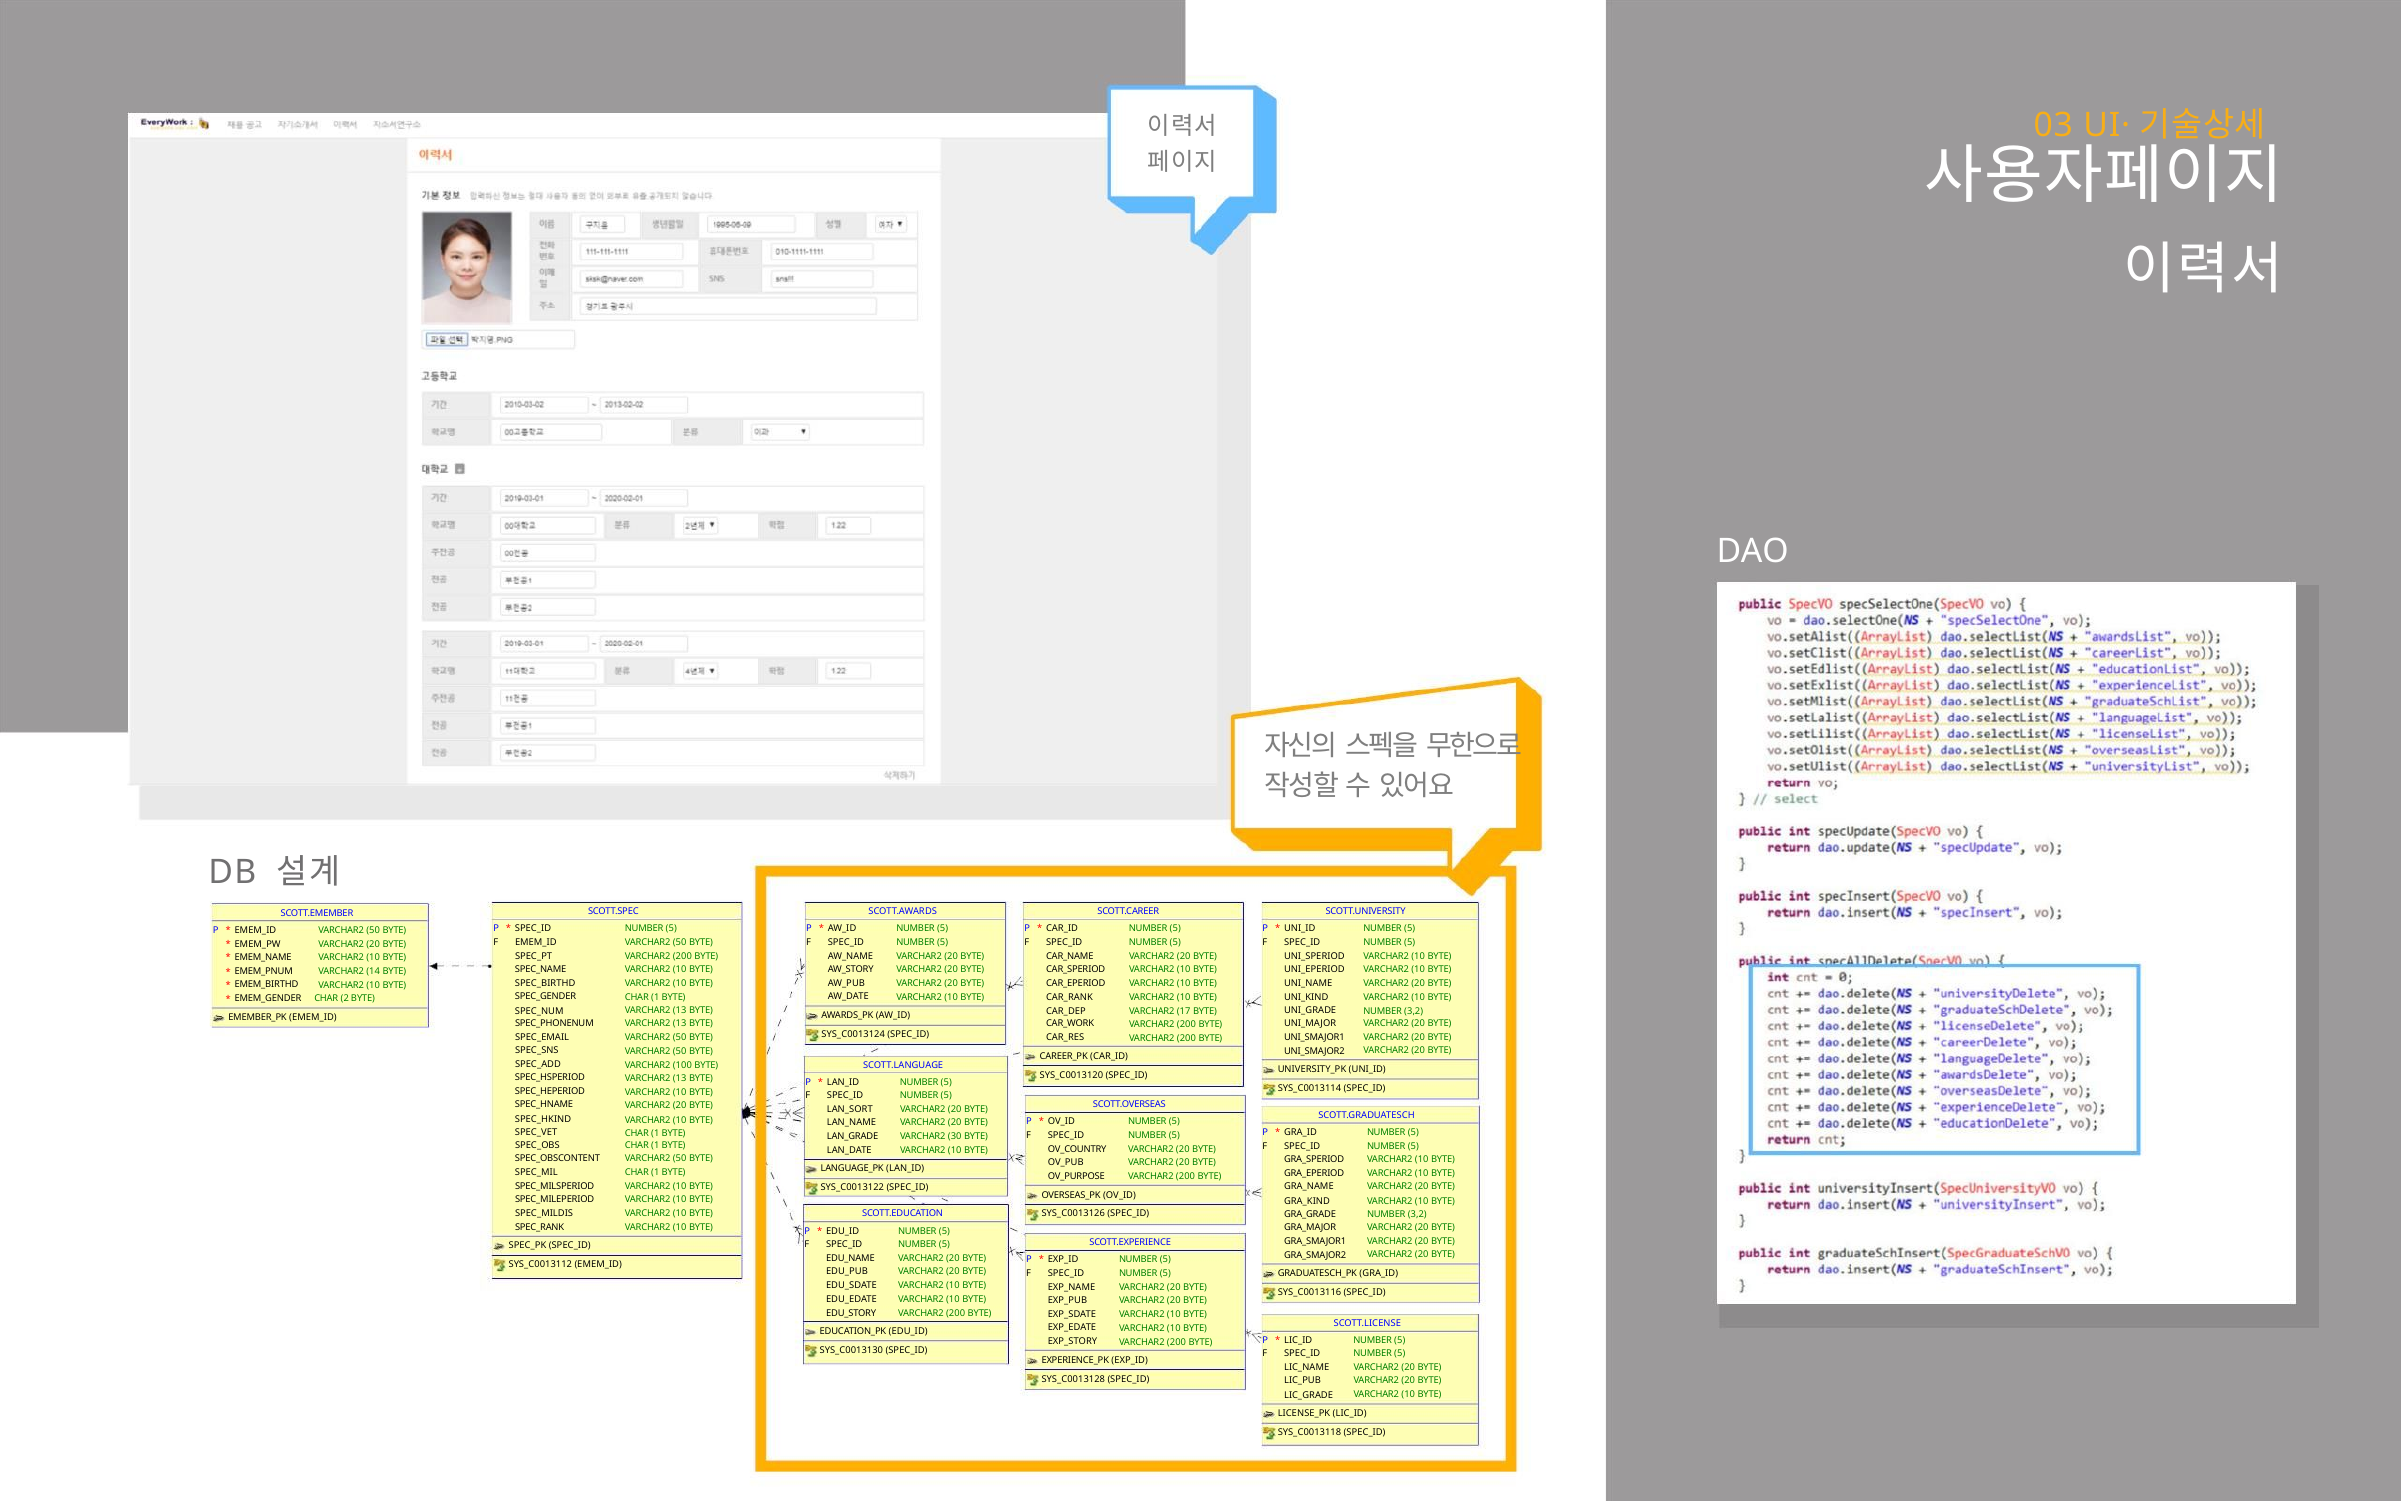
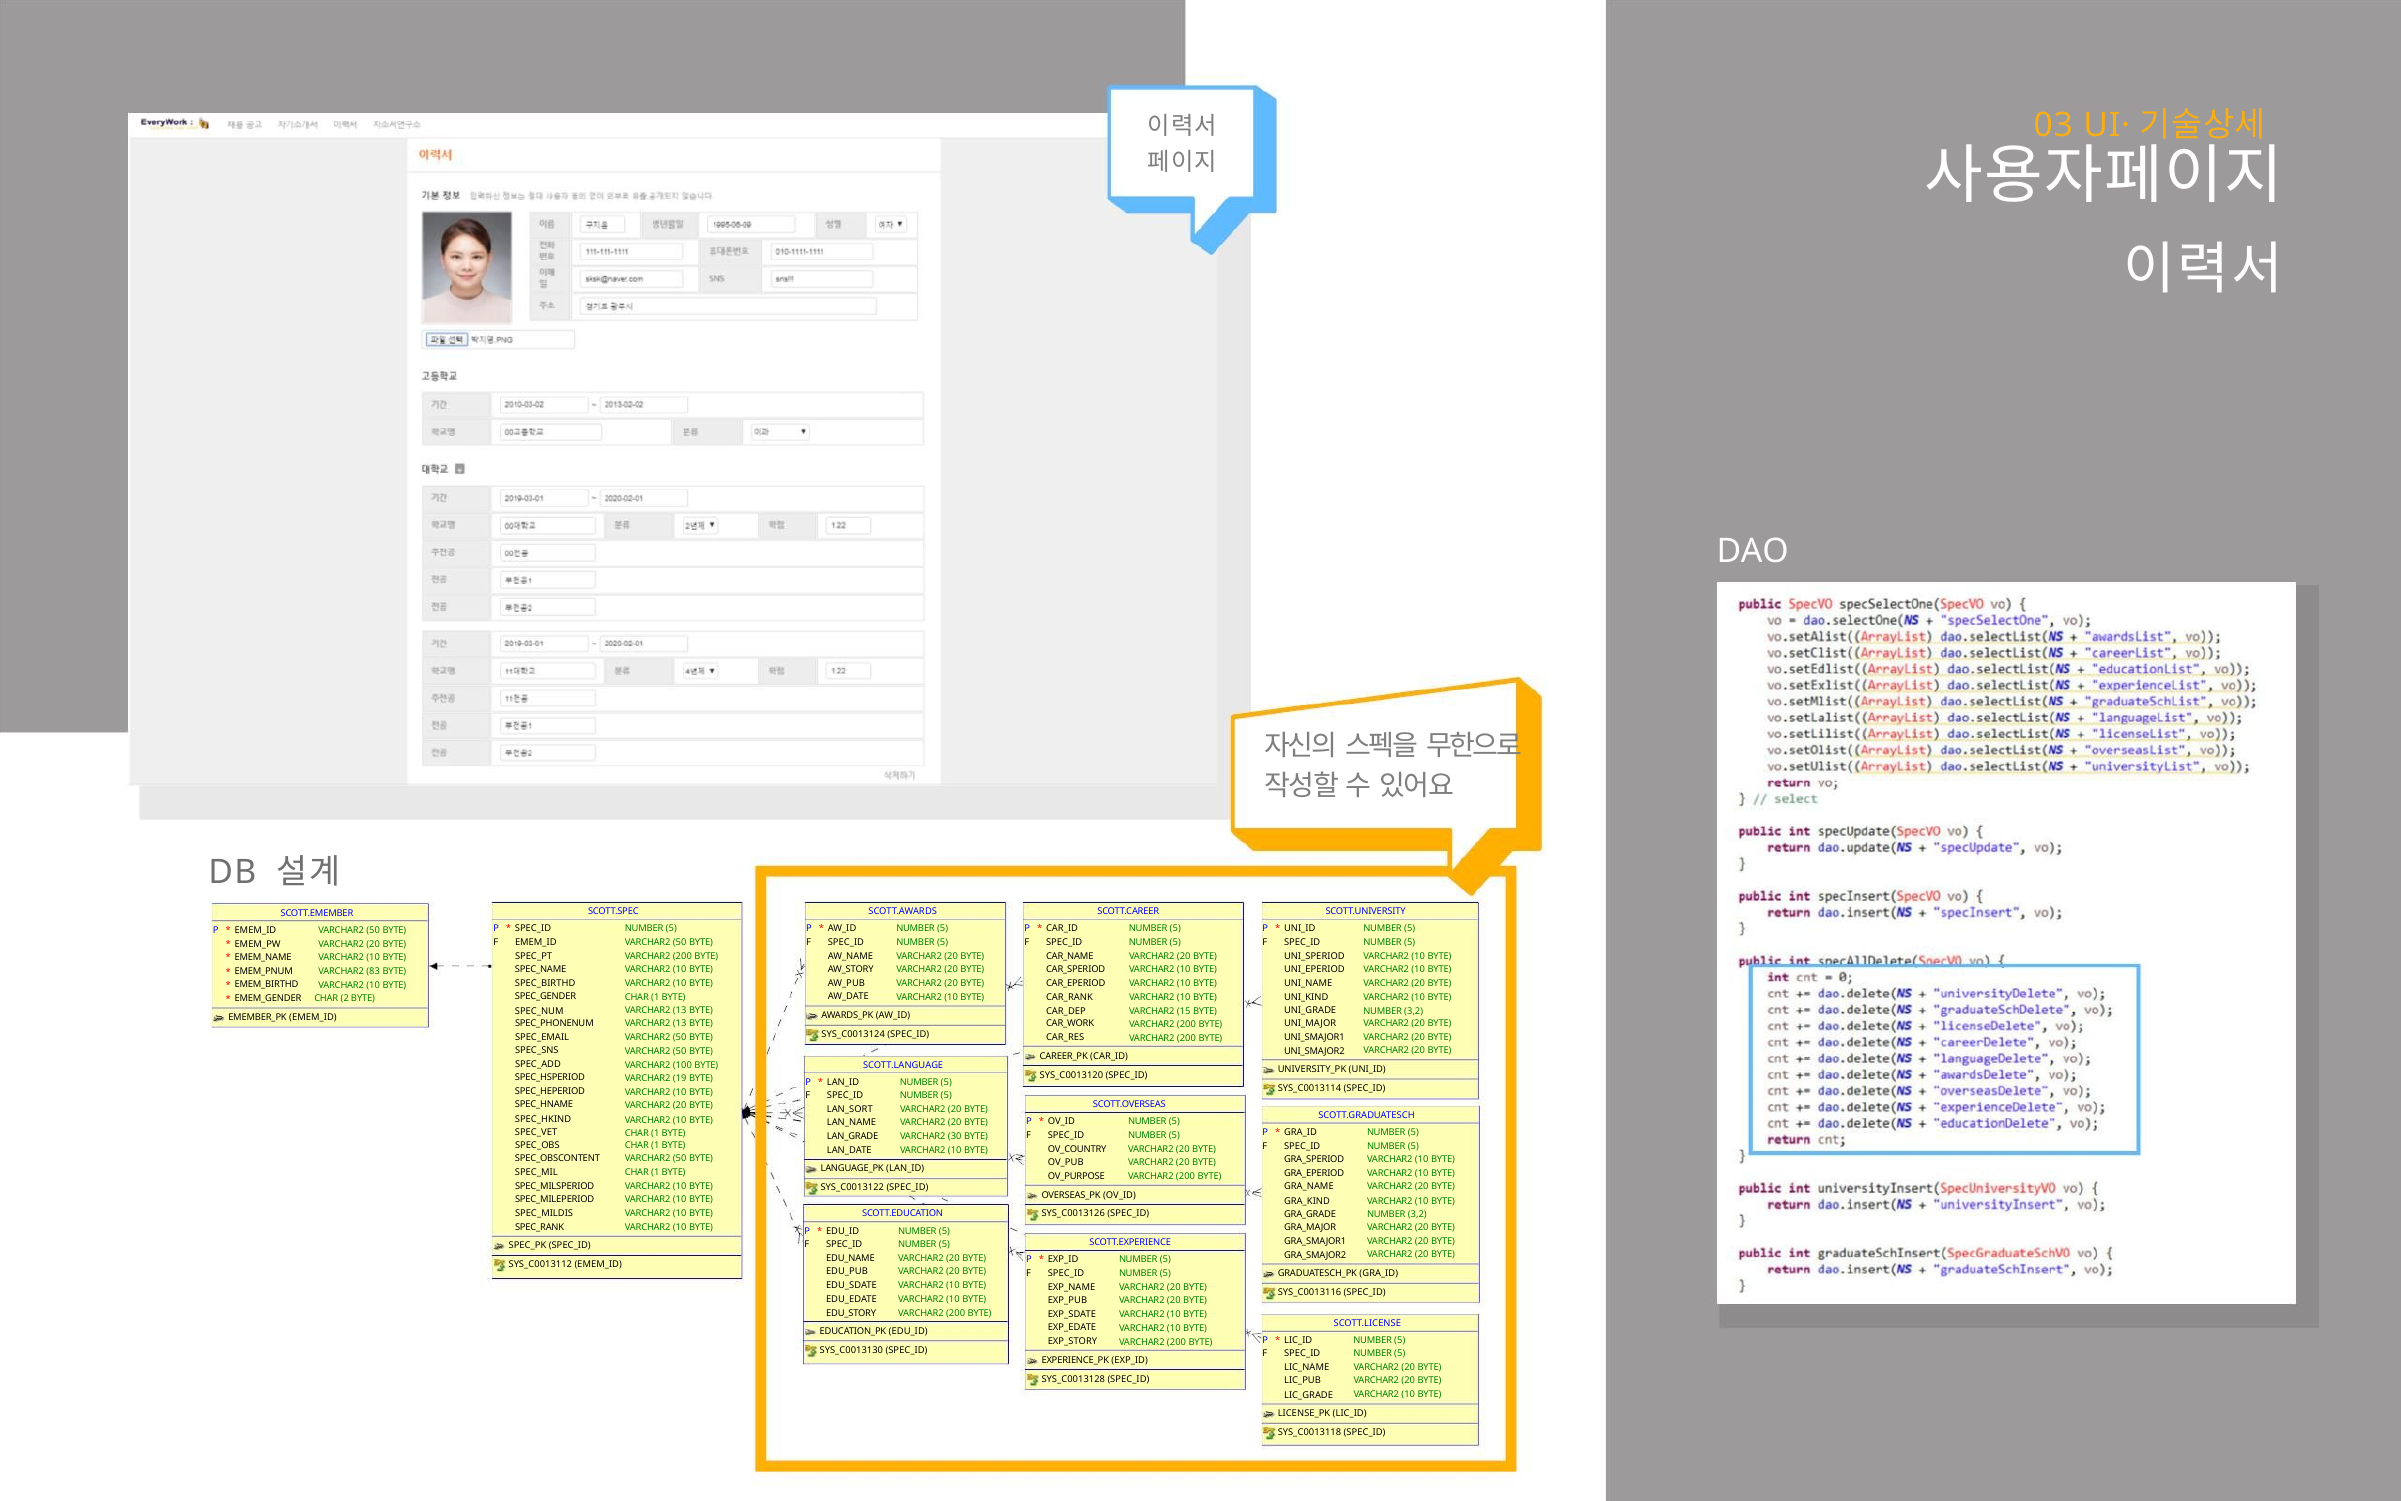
14: 14 -> 83 (373, 971)
17: 17 -> 15 (1184, 1011)
13: 13 -> 19 (680, 1078)
